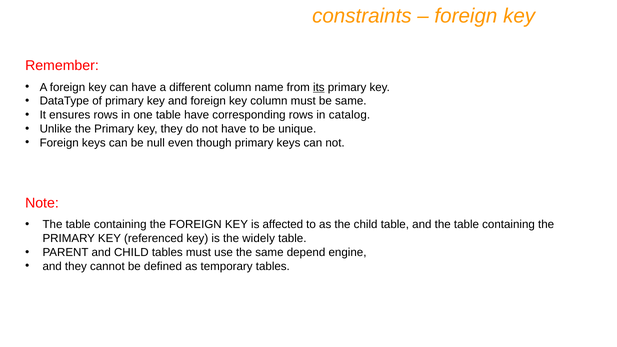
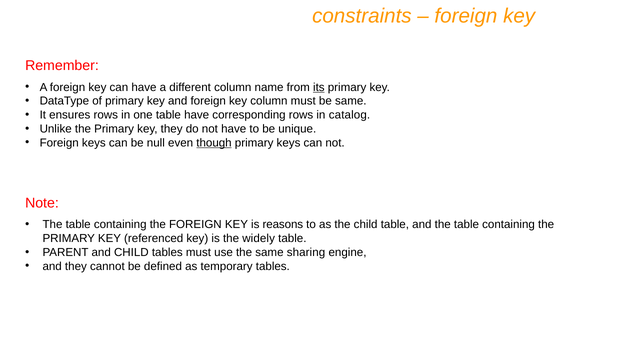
though underline: none -> present (214, 143)
affected: affected -> reasons (283, 225)
depend: depend -> sharing (306, 252)
